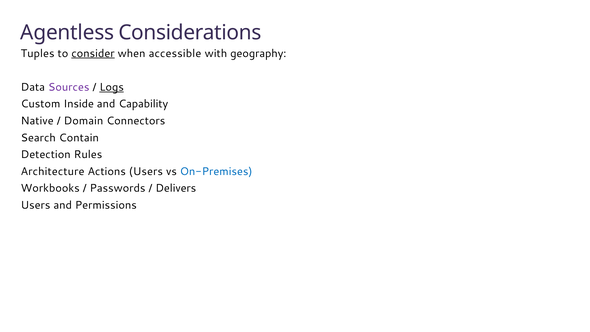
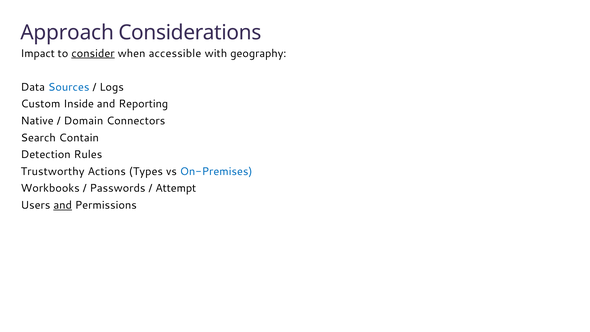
Agentless: Agentless -> Approach (67, 33)
Tuples: Tuples -> Impact (38, 53)
Sources colour: purple -> blue (69, 87)
Logs underline: present -> none (112, 87)
Capability: Capability -> Reporting (143, 104)
Architecture: Architecture -> Trustworthy (53, 171)
Actions Users: Users -> Types (146, 171)
Delivers: Delivers -> Attempt (176, 188)
and underline: none -> present (63, 205)
